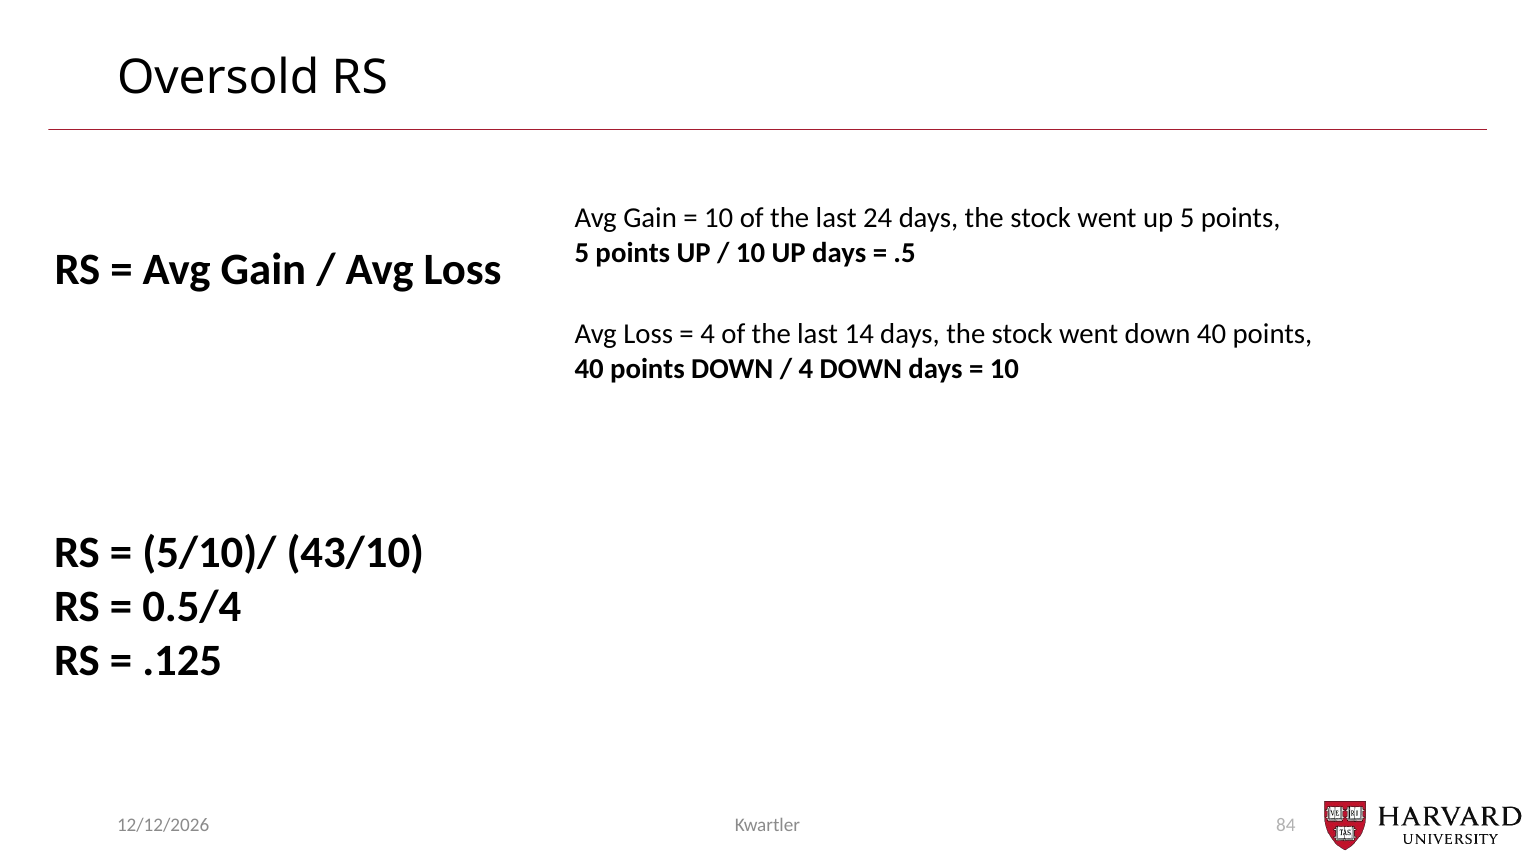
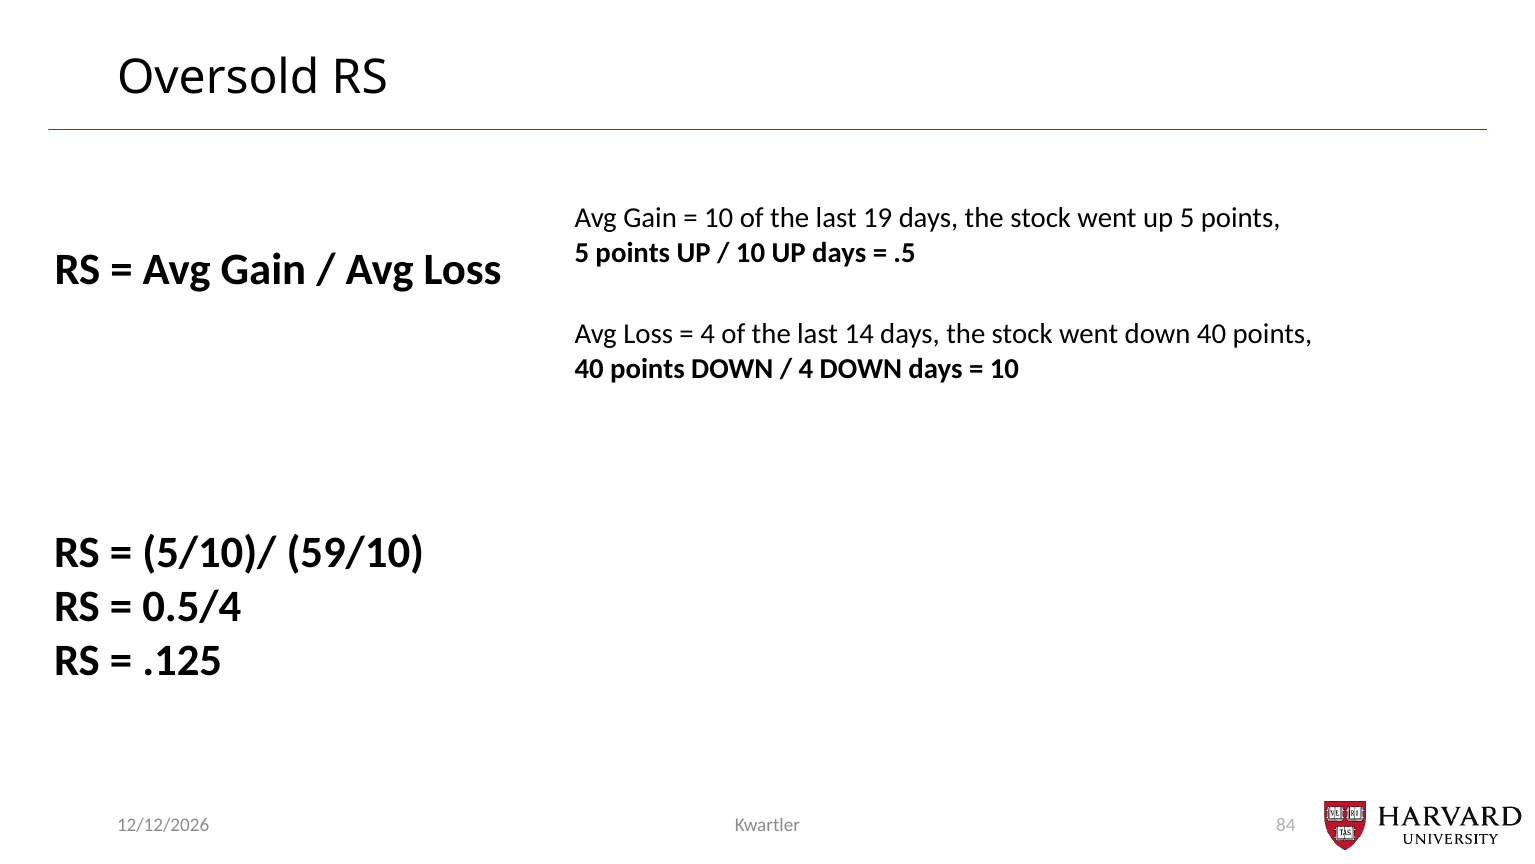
24: 24 -> 19 (878, 218)
43/10: 43/10 -> 59/10 (355, 553)
